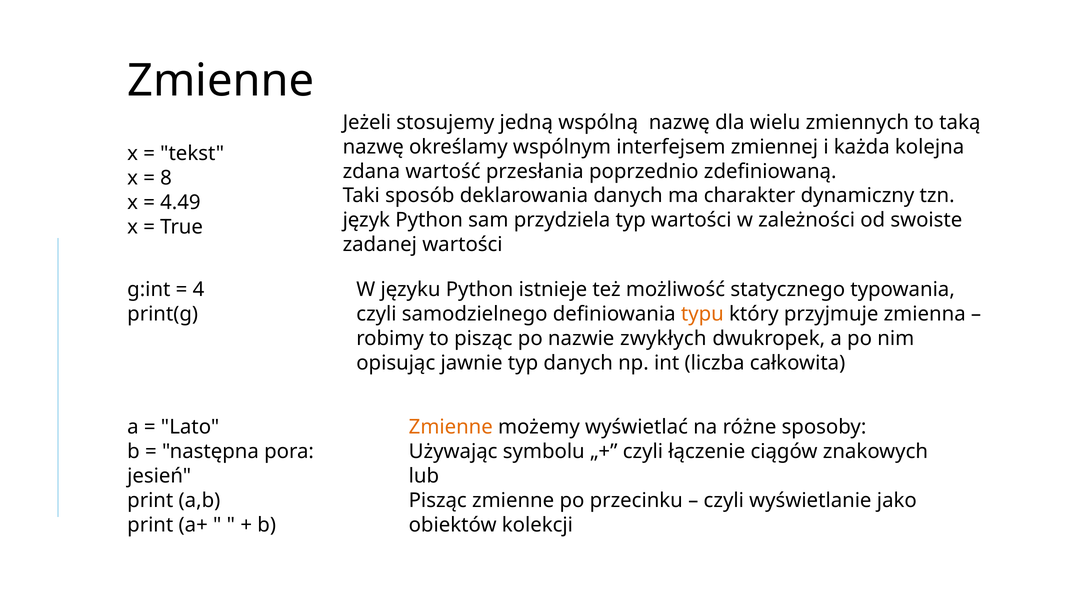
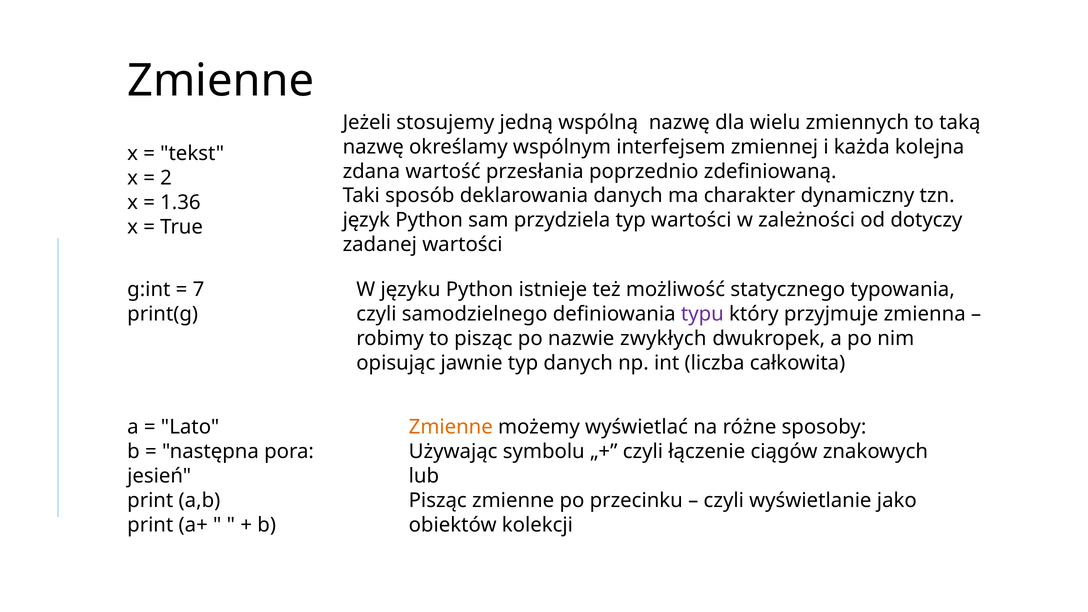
8: 8 -> 2 (166, 178)
4.49: 4.49 -> 1.36 (180, 203)
swoiste: swoiste -> dotyczy (926, 220)
4: 4 -> 7 (198, 290)
typu colour: orange -> purple (702, 314)
